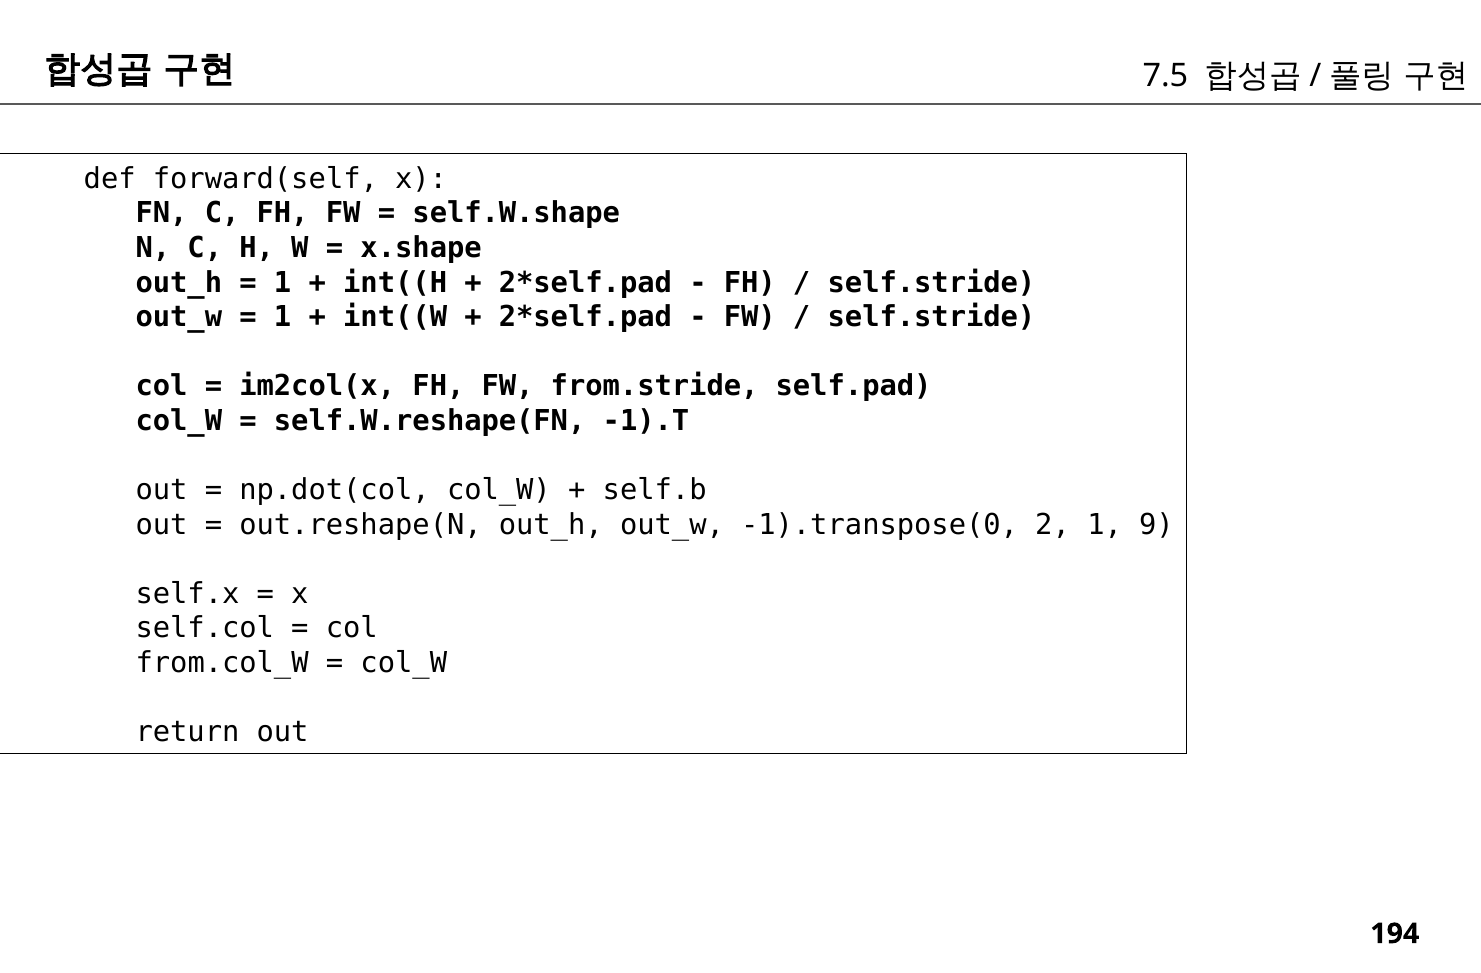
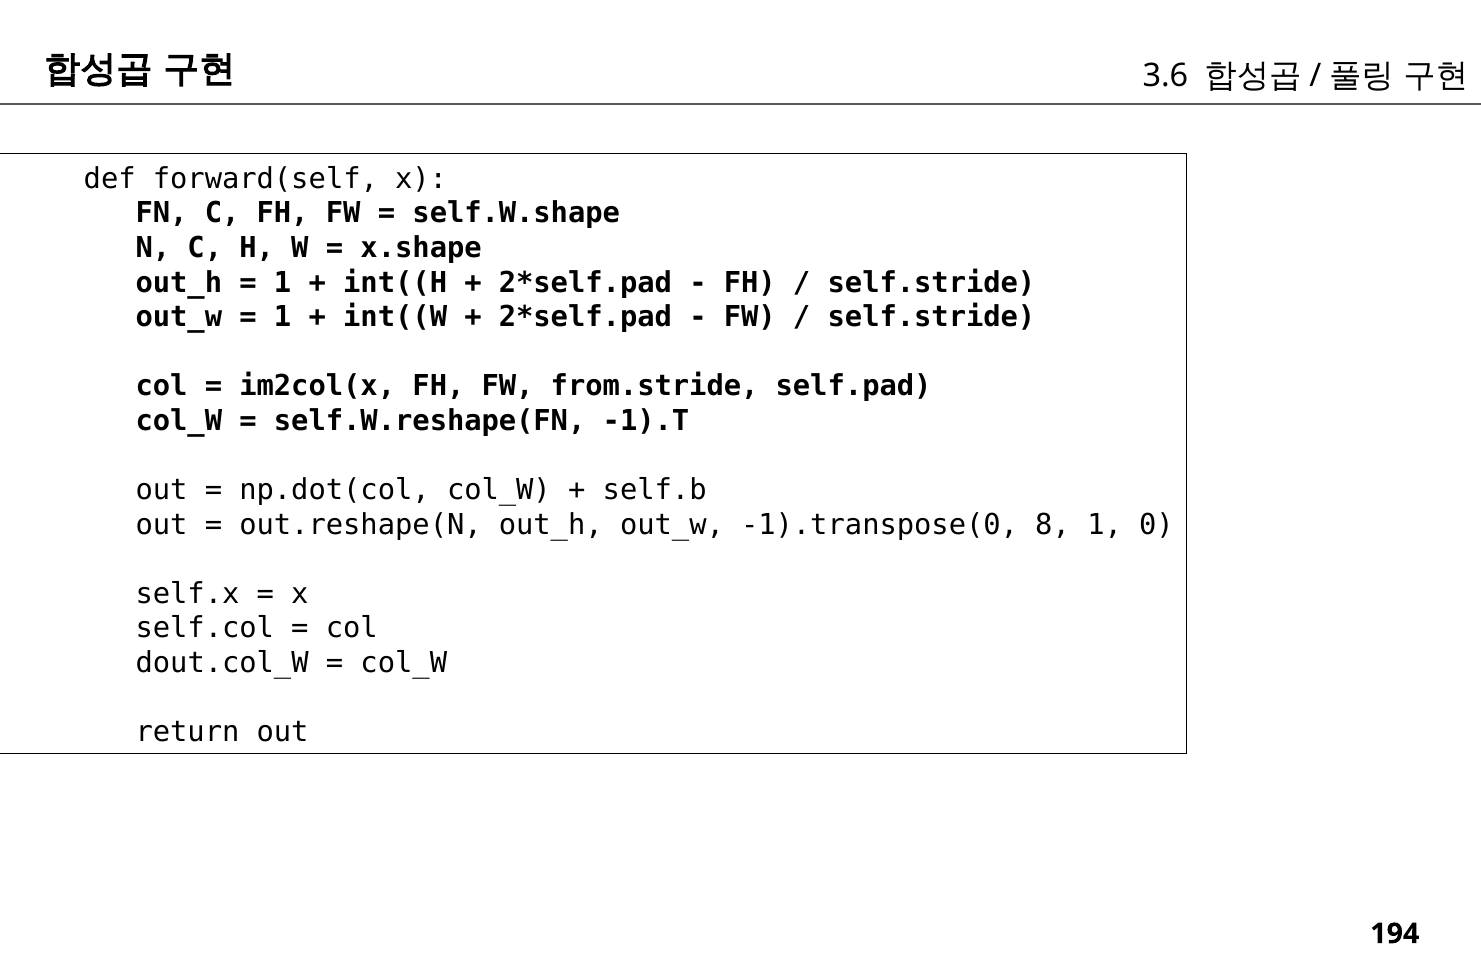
7.5: 7.5 -> 3.6 (1165, 76)
2: 2 -> 8 (1053, 524)
9: 9 -> 0 (1156, 524)
from.col_W: from.col_W -> dout.col_W (222, 663)
